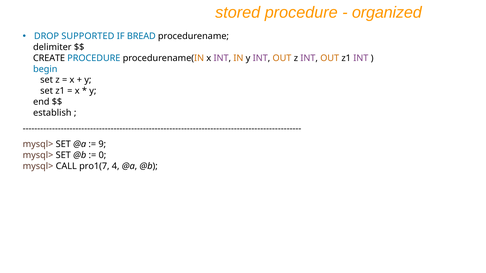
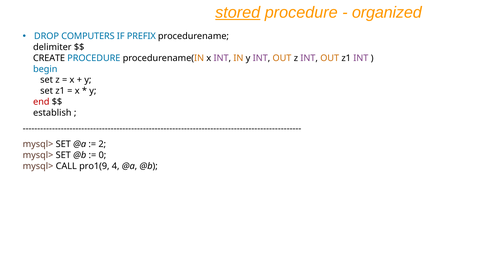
stored underline: none -> present (238, 13)
SUPPORTED: SUPPORTED -> COMPUTERS (88, 36)
BREAD: BREAD -> PREFIX (141, 36)
end colour: black -> red (41, 102)
9: 9 -> 2 (102, 144)
pro1(7: pro1(7 -> pro1(9 (94, 166)
